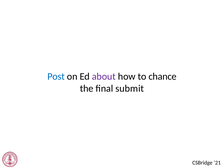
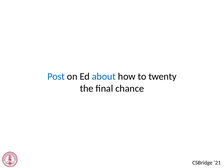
about colour: purple -> blue (104, 77)
chance: chance -> twenty (163, 77)
submit: submit -> chance (130, 88)
